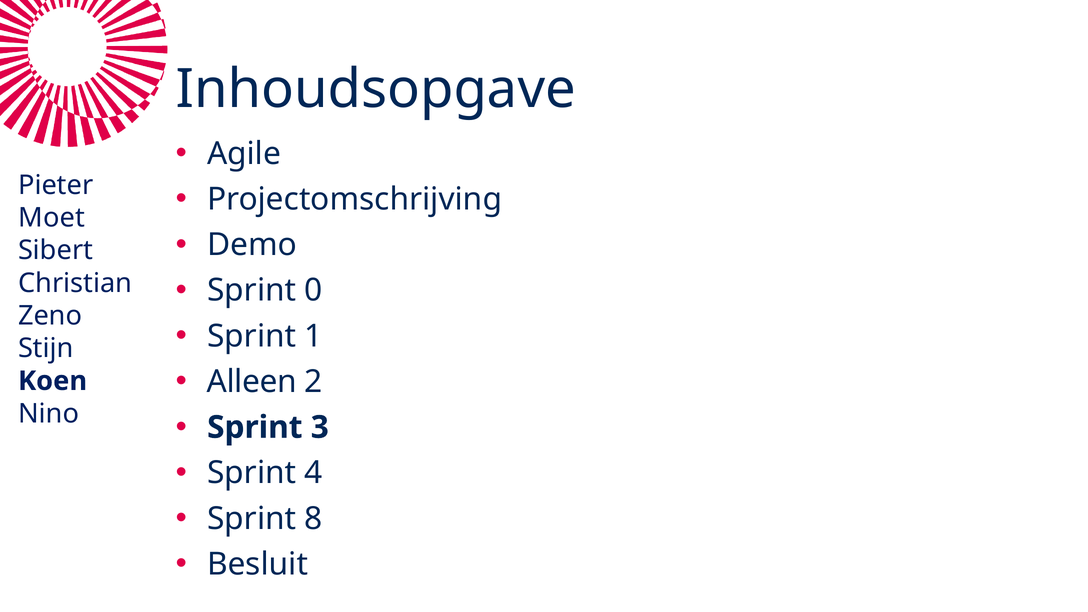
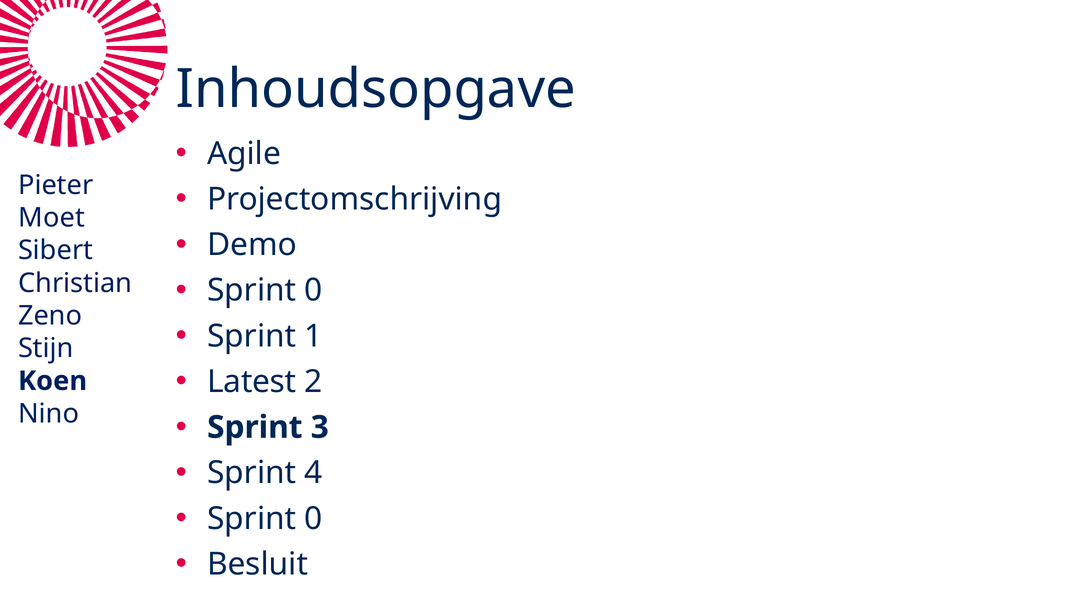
Alleen: Alleen -> Latest (252, 382)
8: 8 -> 0 (314, 519)
